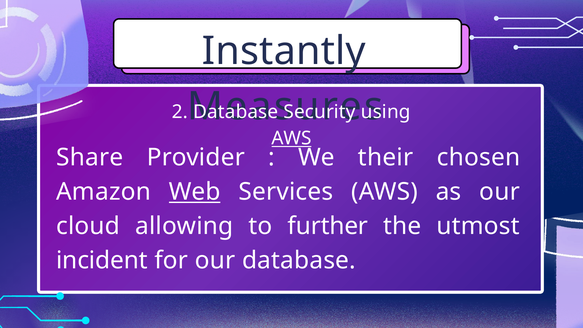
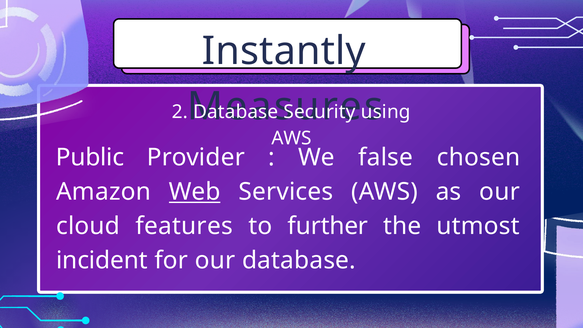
AWS underline: present -> none (292, 138)
Share: Share -> Public (90, 157)
their: their -> false (386, 157)
allowing: allowing -> features (184, 226)
